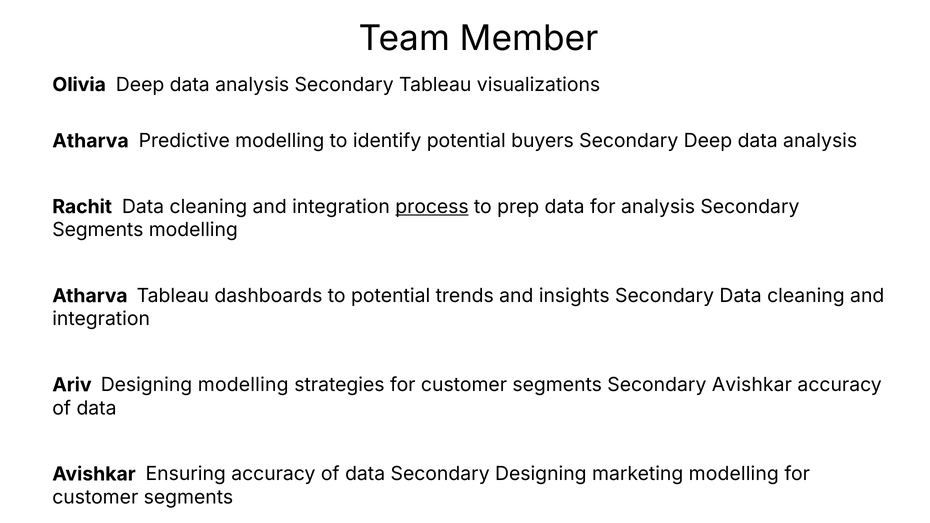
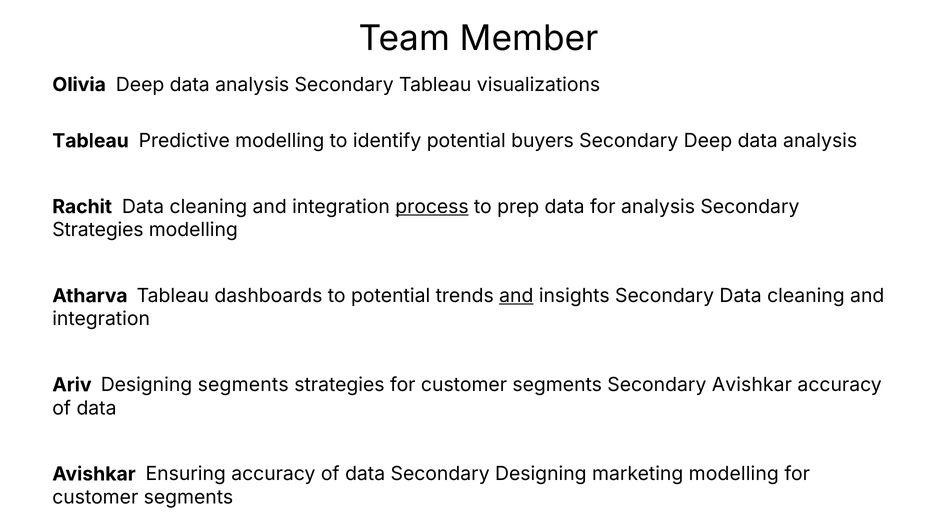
Atharva: Atharva -> Tableau (91, 141)
Segments: Segments -> Strategies (98, 230)
and underline: none -> present (516, 296)
Designing modelling: modelling -> segments (243, 385)
